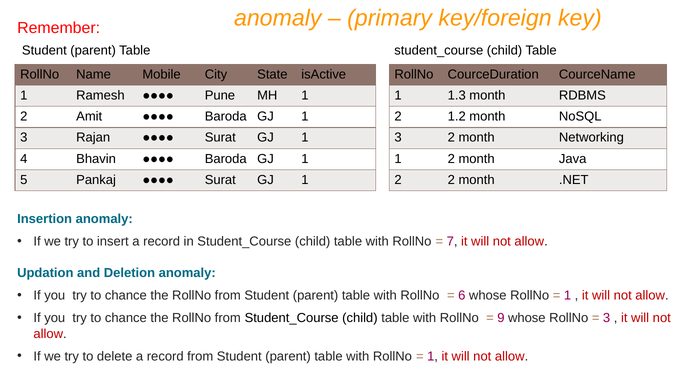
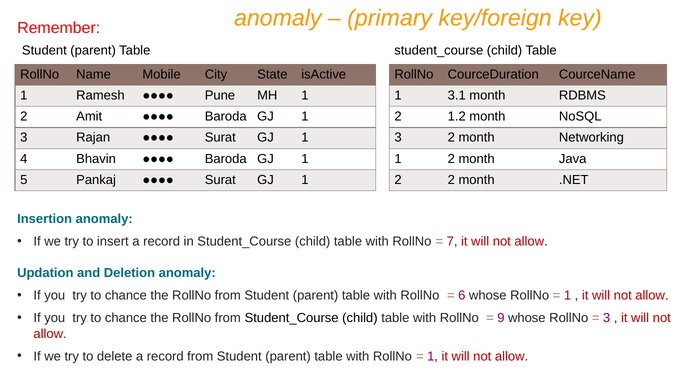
1.3: 1.3 -> 3.1 (457, 95)
